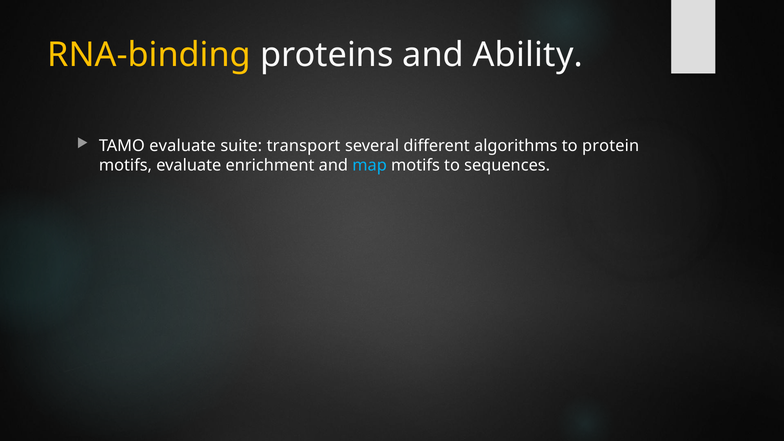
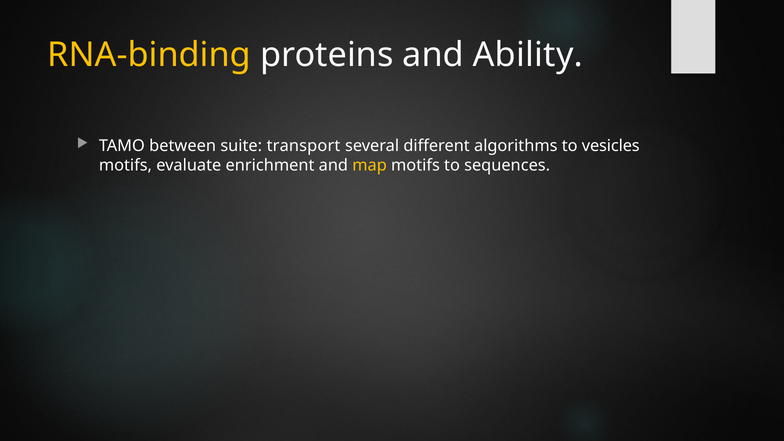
TAMO evaluate: evaluate -> between (183, 146)
protein: protein -> vesicles (611, 146)
map colour: light blue -> yellow (370, 166)
